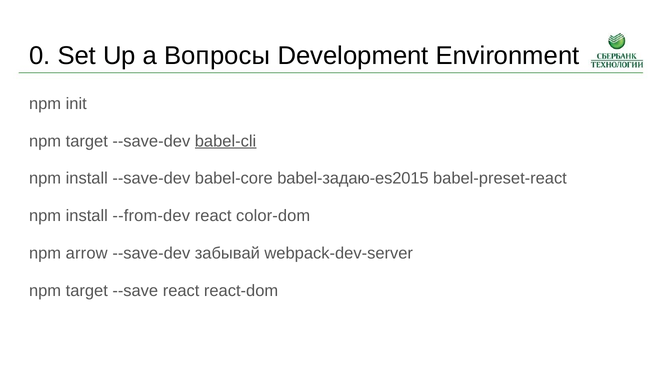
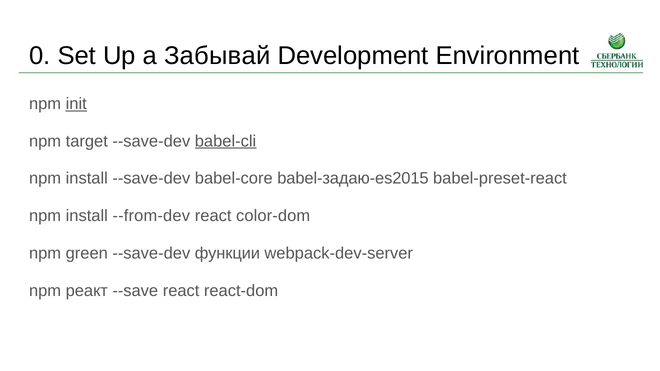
Вопросы: Вопросы -> Забывай (217, 56)
init underline: none -> present (76, 104)
arrow: arrow -> green (87, 253)
забывай: забывай -> функции (227, 253)
target: target -> реакт (87, 291)
